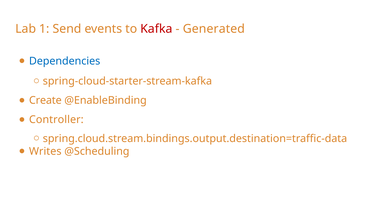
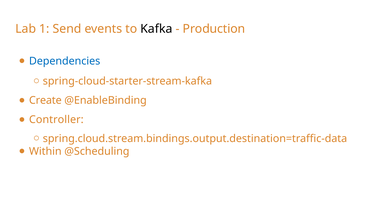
Kafka colour: red -> black (156, 29)
Generated: Generated -> Production (214, 29)
Writes: Writes -> Within (45, 152)
